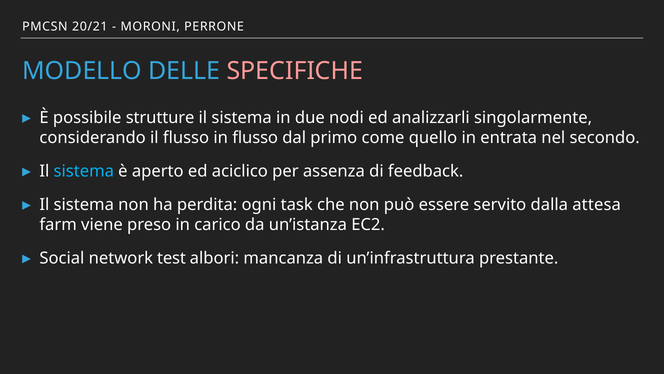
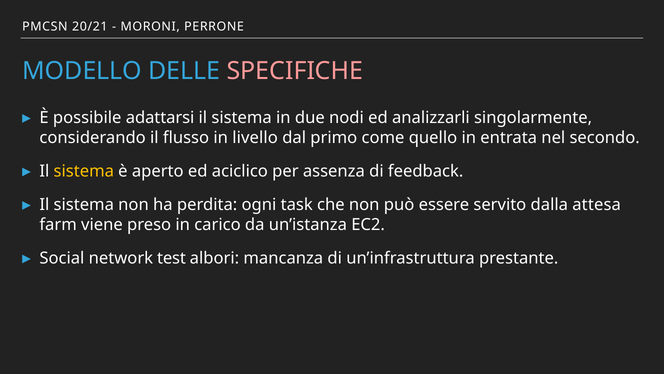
strutture: strutture -> adattarsi (160, 118)
in flusso: flusso -> livello (255, 138)
sistema colour: light blue -> yellow (84, 171)
